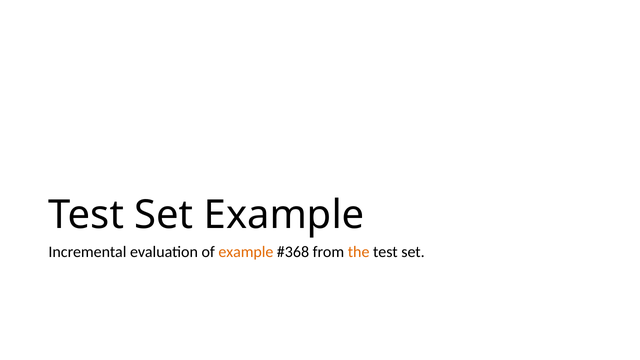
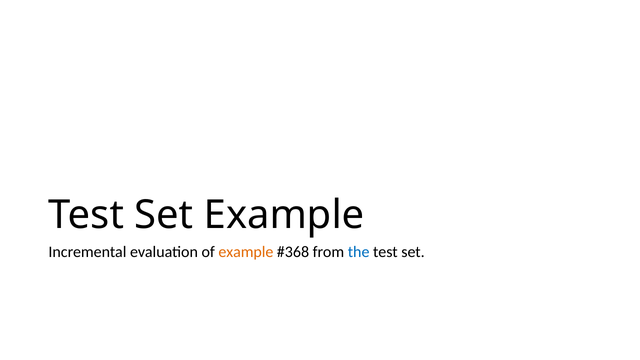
the colour: orange -> blue (359, 252)
